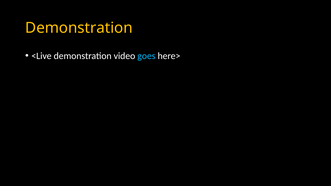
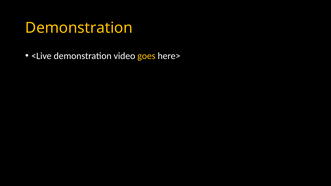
goes colour: light blue -> yellow (146, 56)
